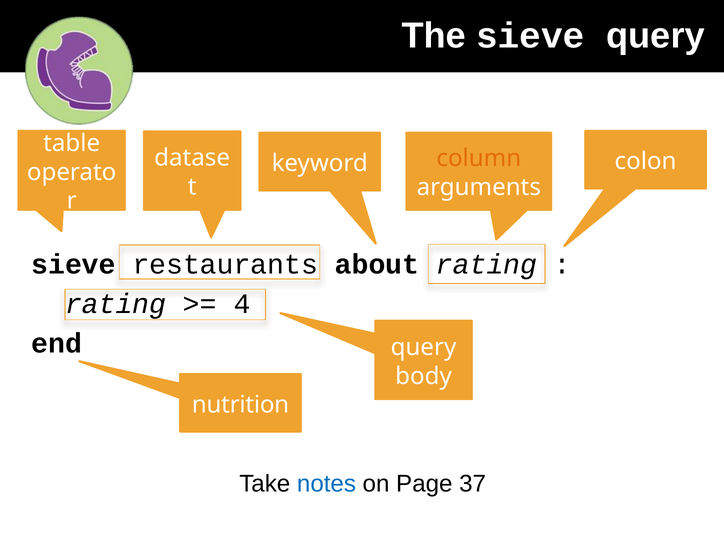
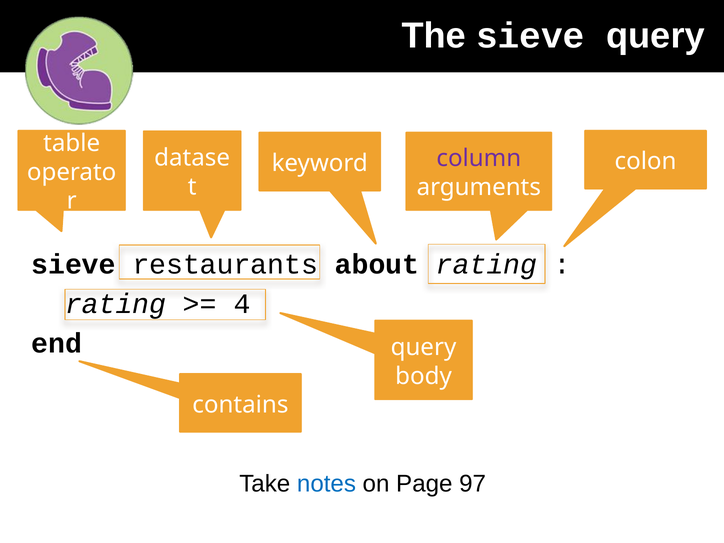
column colour: orange -> purple (479, 158)
nutrition: nutrition -> contains (240, 405)
37: 37 -> 97 (473, 484)
